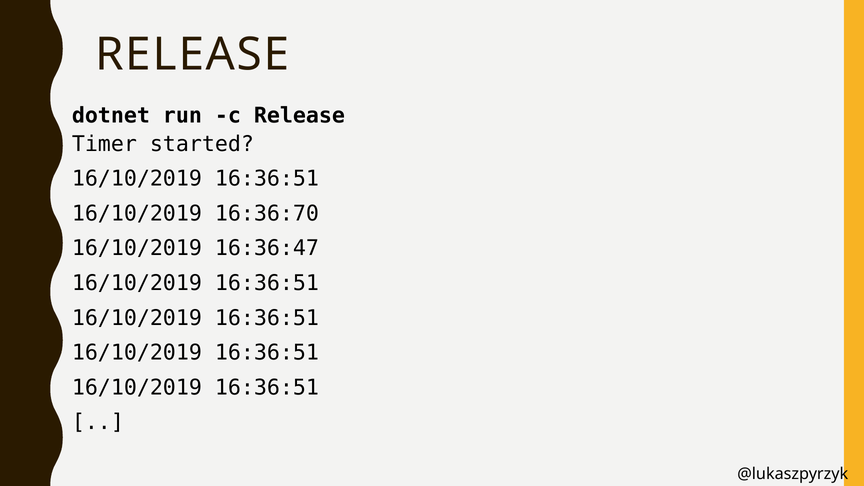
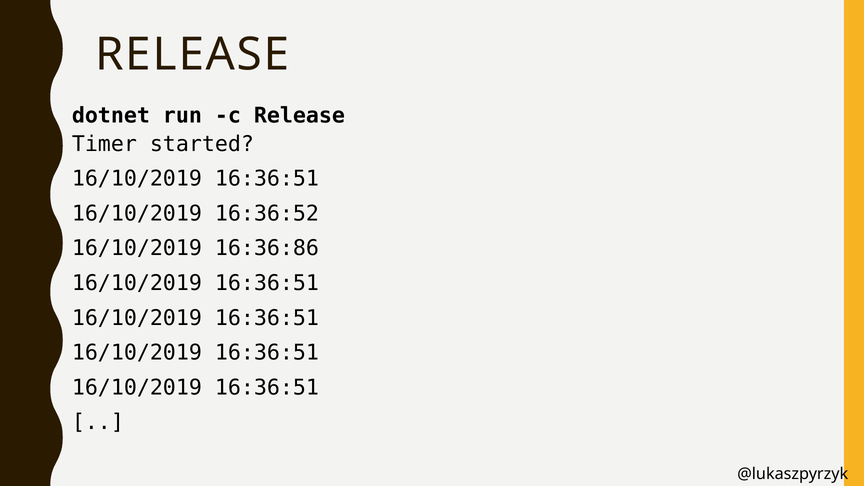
16:36:70: 16:36:70 -> 16:36:52 (267, 213)
16:36:47: 16:36:47 -> 16:36:86 (267, 248)
